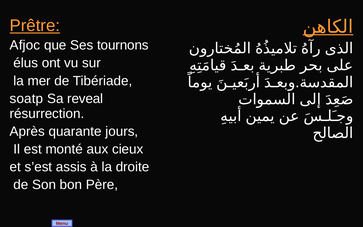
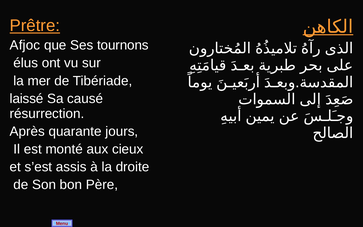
soatp: soatp -> laissé (27, 99)
reveal: reveal -> causé (85, 99)
